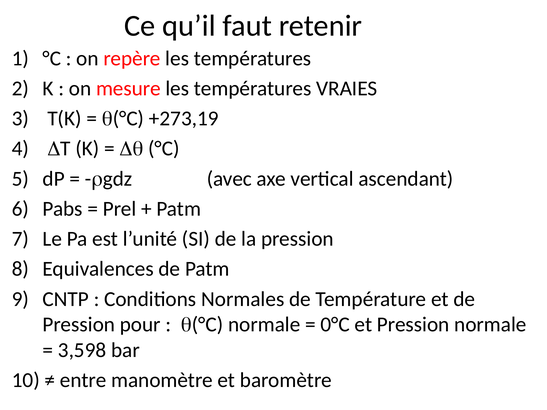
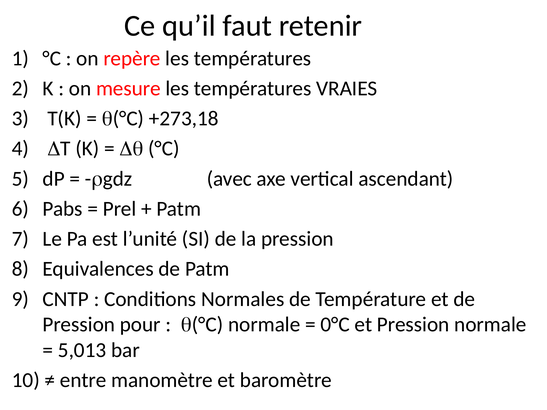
+273,19: +273,19 -> +273,18 (184, 119)
3,598: 3,598 -> 5,013 (82, 350)
